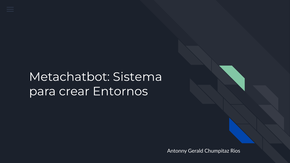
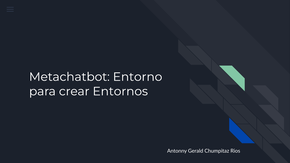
Sistema: Sistema -> Entorno (138, 77)
